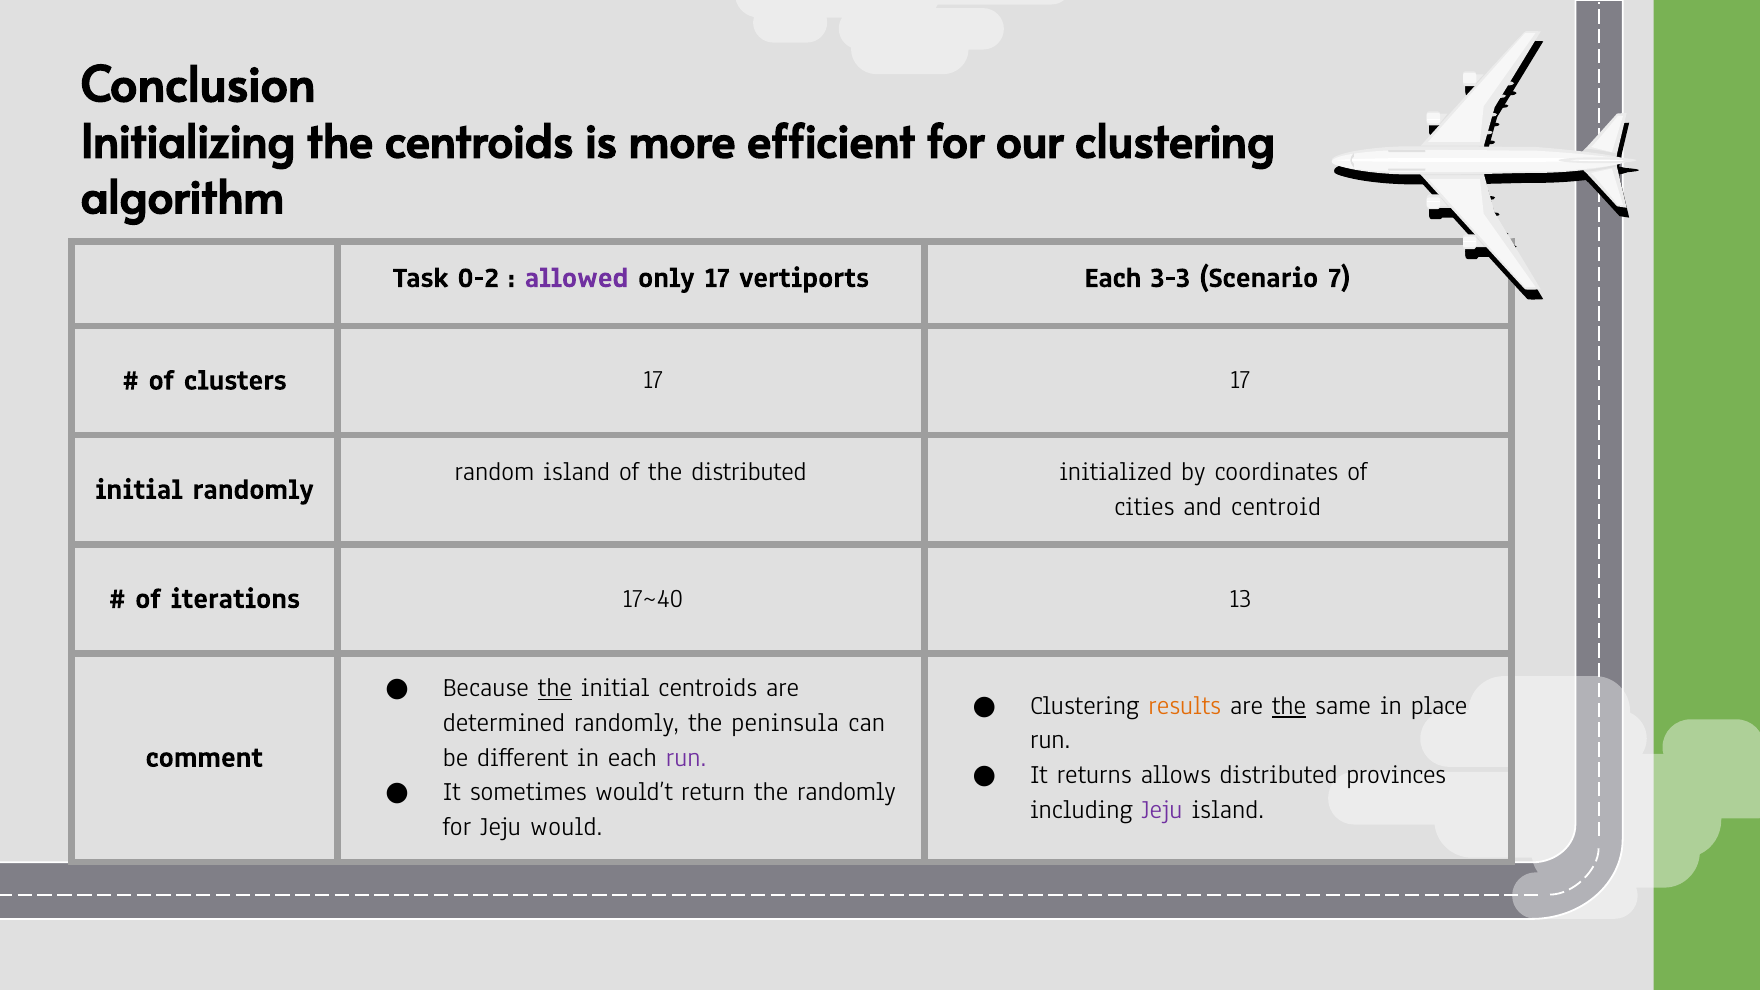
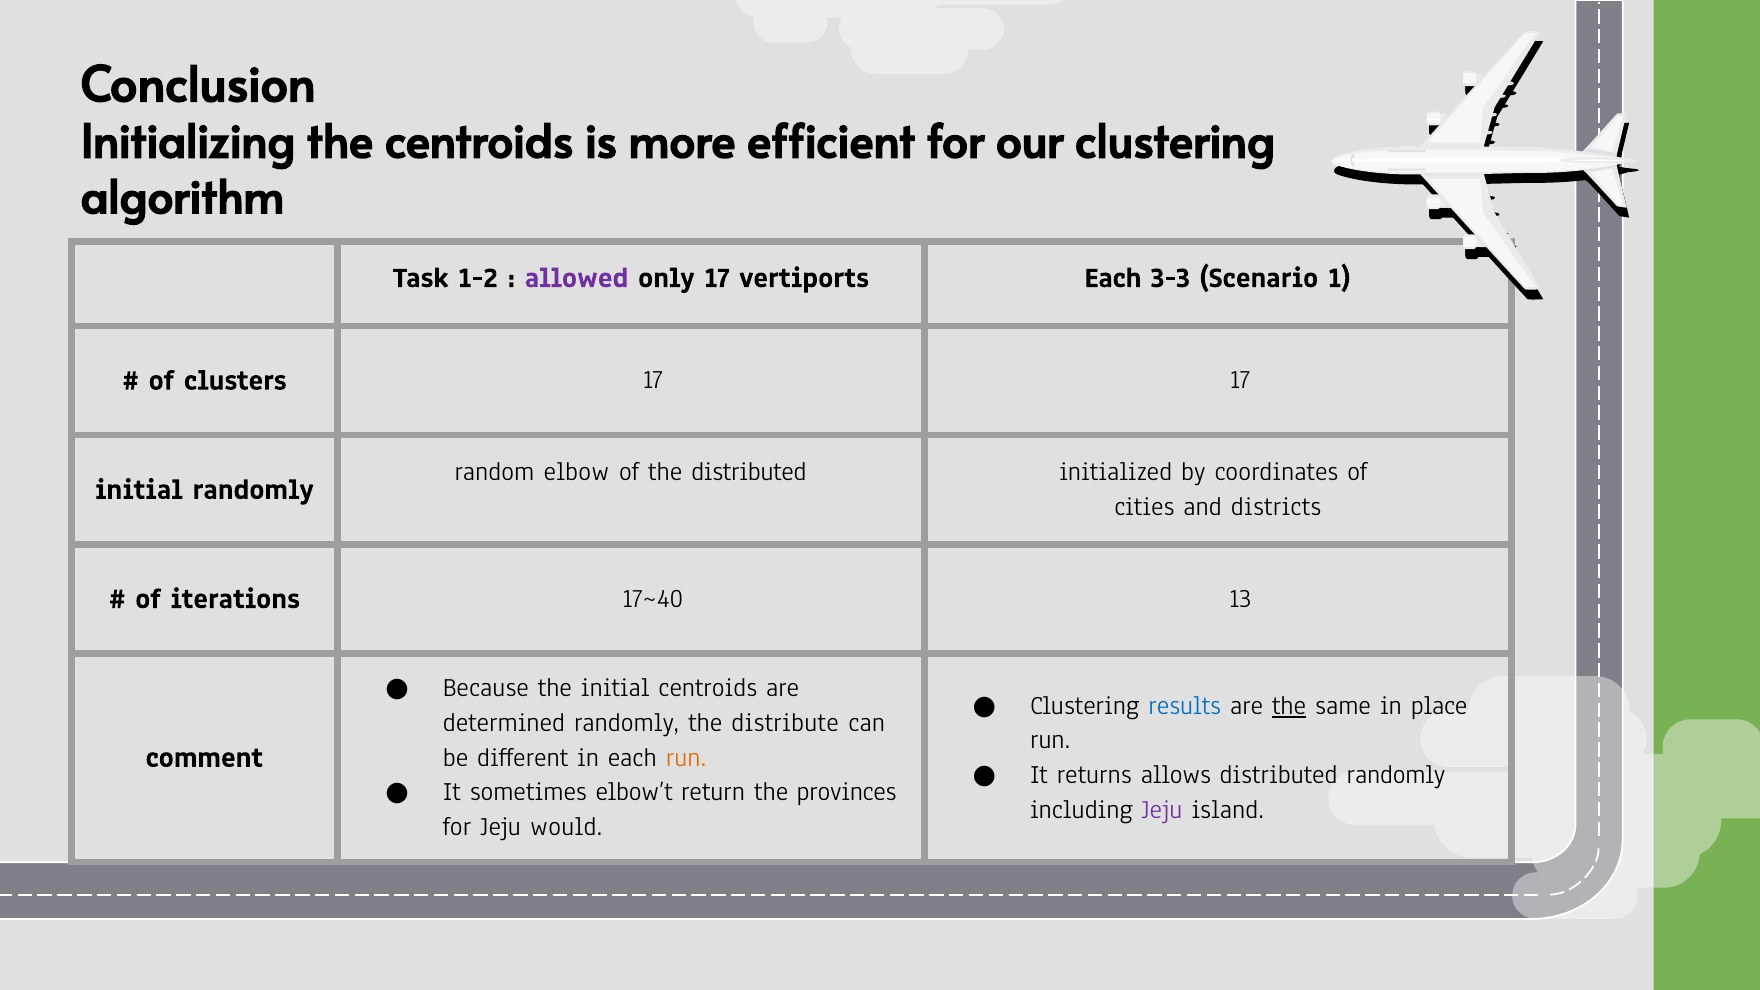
0-2: 0-2 -> 1-2 (478, 277)
7: 7 -> 1 (1339, 277)
random island: island -> elbow (576, 472)
centroid: centroid -> districts (1276, 507)
the underline: present -> none (555, 688)
results colour: orange -> blue (1185, 705)
peninsula: peninsula -> distribute (785, 723)
run colour: purple -> orange (686, 757)
distributed provinces: provinces -> randomly (1396, 775)
would’t: would’t -> elbow’t (634, 792)
the randomly: randomly -> provinces (847, 792)
